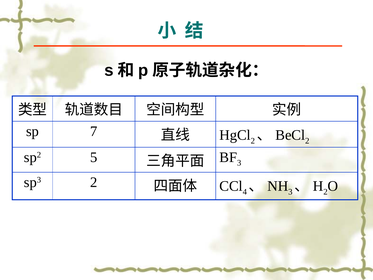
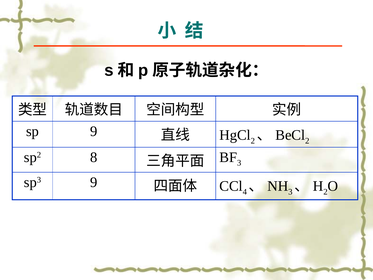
sp 7: 7 -> 9 (94, 131)
5: 5 -> 8 (94, 157)
sp3 2: 2 -> 9 (94, 182)
